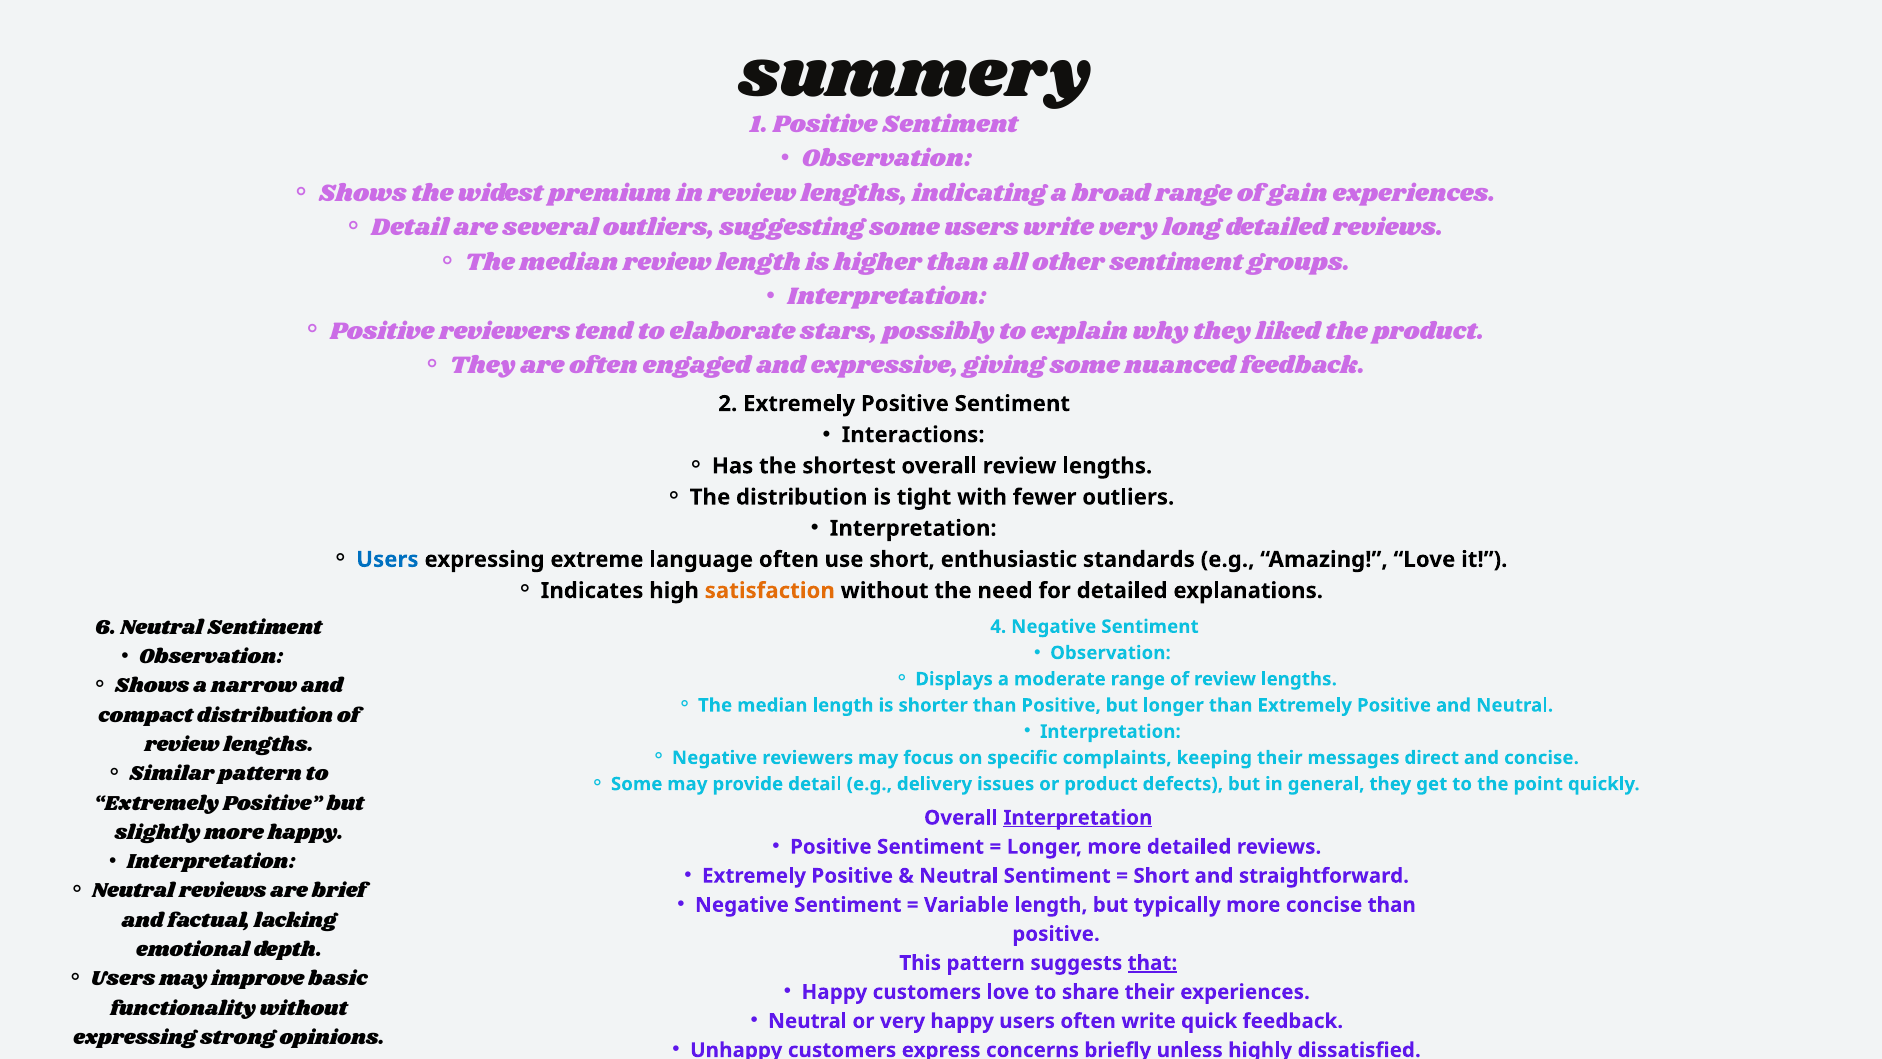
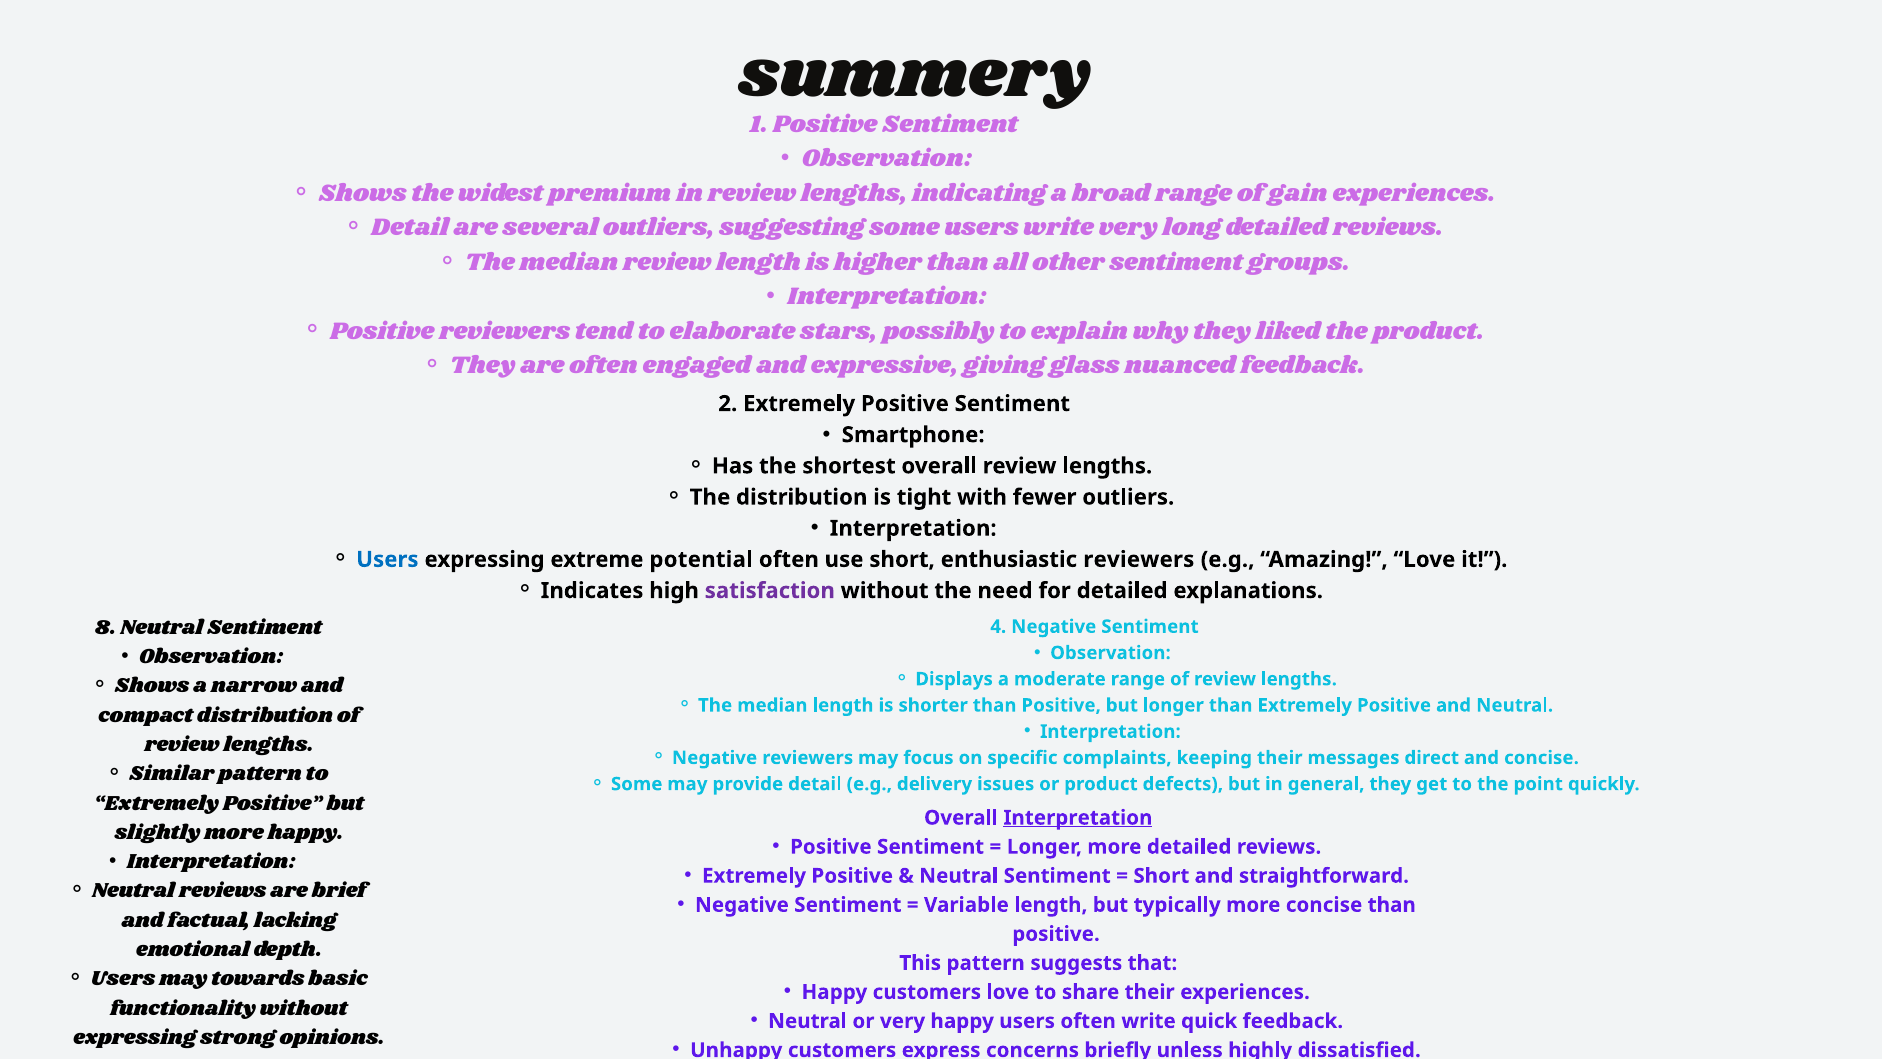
giving some: some -> glass (1085, 365)
Interactions: Interactions -> Smartphone (913, 435)
language: language -> potential (701, 559)
enthusiastic standards: standards -> reviewers (1139, 559)
satisfaction colour: orange -> purple (770, 590)
6: 6 -> 8 (106, 627)
that underline: present -> none (1152, 963)
improve: improve -> towards (258, 979)
